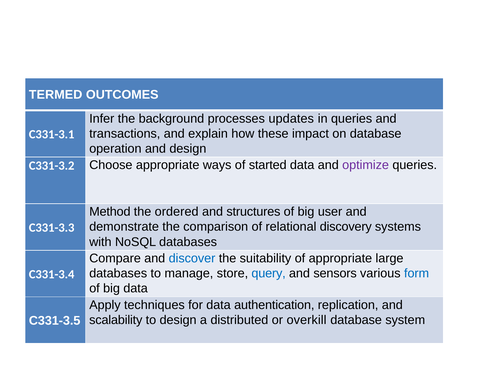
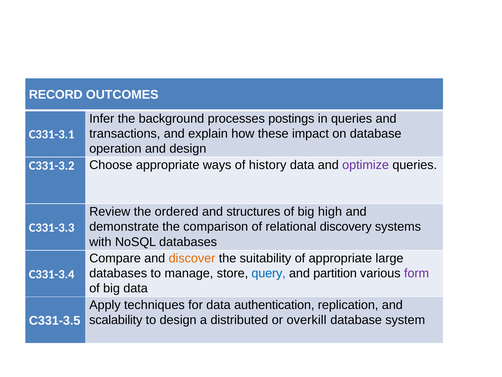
TERMED: TERMED -> RECORD (56, 95)
updates: updates -> postings (291, 118)
started: started -> history (268, 165)
Method: Method -> Review (110, 212)
user: user -> high (330, 212)
discover colour: blue -> orange (192, 258)
sensors: sensors -> partition (335, 273)
form colour: blue -> purple (417, 273)
